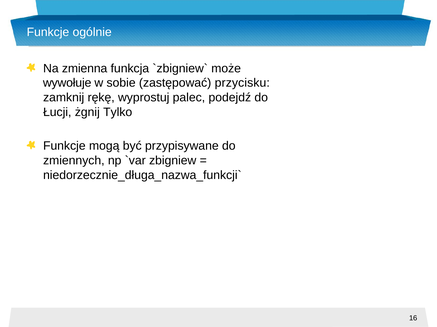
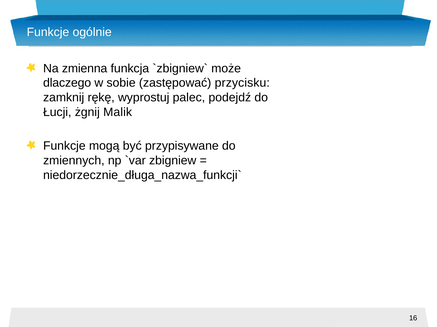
wywołuje: wywołuje -> dlaczego (67, 83)
Tylko: Tylko -> Malik (118, 112)
